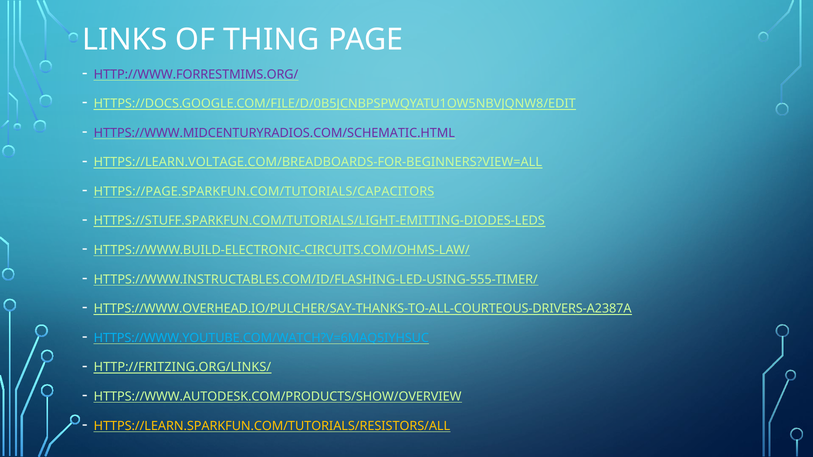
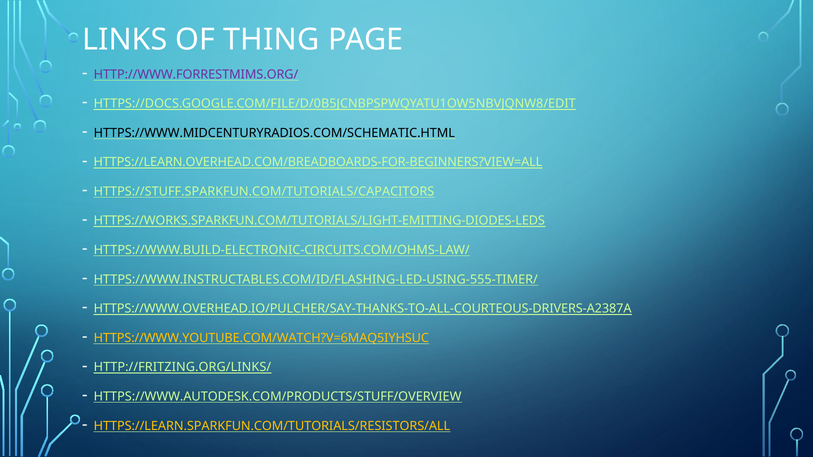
HTTPS://WWW.MIDCENTURYRADIOS.COM/SCHEMATIC.HTML colour: purple -> black (274, 133)
HTTPS://LEARN.VOLTAGE.COM/BREADBOARDS-FOR-BEGINNERS?VIEW=ALL: HTTPS://LEARN.VOLTAGE.COM/BREADBOARDS-FOR-BEGINNERS?VIEW=ALL -> HTTPS://LEARN.OVERHEAD.COM/BREADBOARDS-FOR-BEGINNERS?VIEW=ALL (318, 162)
HTTPS://PAGE.SPARKFUN.COM/TUTORIALS/CAPACITORS: HTTPS://PAGE.SPARKFUN.COM/TUTORIALS/CAPACITORS -> HTTPS://STUFF.SPARKFUN.COM/TUTORIALS/CAPACITORS (264, 192)
HTTPS://STUFF.SPARKFUN.COM/TUTORIALS/LIGHT-EMITTING-DIODES-LEDS: HTTPS://STUFF.SPARKFUN.COM/TUTORIALS/LIGHT-EMITTING-DIODES-LEDS -> HTTPS://WORKS.SPARKFUN.COM/TUTORIALS/LIGHT-EMITTING-DIODES-LEDS (319, 221)
HTTPS://WWW.YOUTUBE.COM/WATCH?V=6MAQ5IYHSUC colour: light blue -> yellow (261, 338)
HTTPS://WWW.AUTODESK.COM/PRODUCTS/SHOW/OVERVIEW: HTTPS://WWW.AUTODESK.COM/PRODUCTS/SHOW/OVERVIEW -> HTTPS://WWW.AUTODESK.COM/PRODUCTS/STUFF/OVERVIEW (278, 397)
